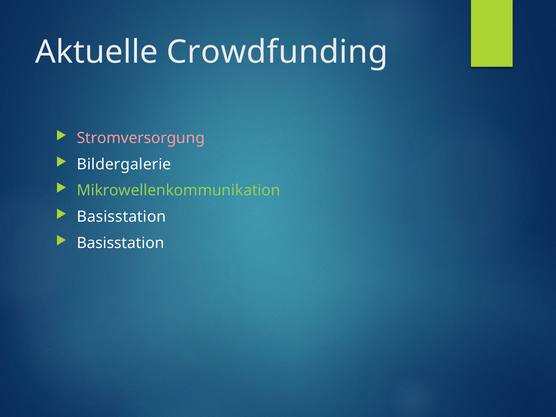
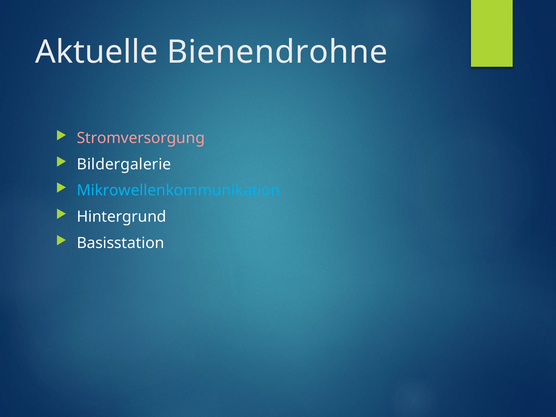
Crowdfunding: Crowdfunding -> Bienendrohne (277, 52)
Mikrowellenkommunikation colour: light green -> light blue (179, 191)
Basisstation: Basisstation -> Hintergrund (122, 217)
